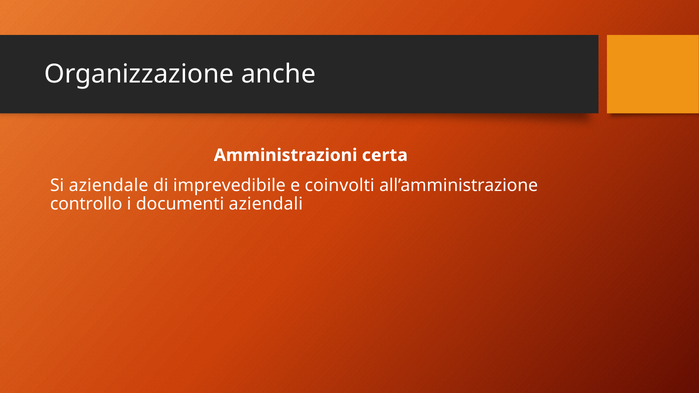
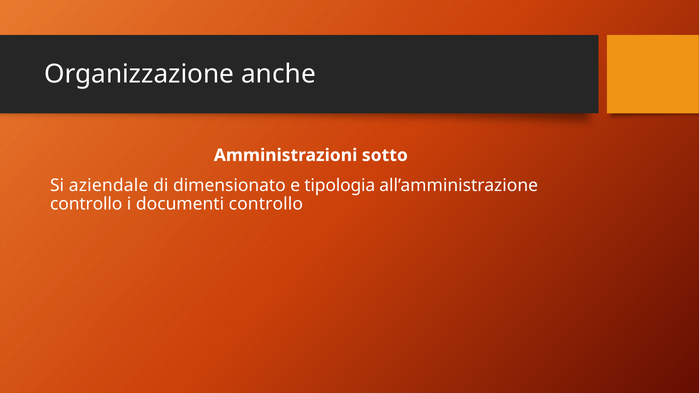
certa: certa -> sotto (385, 155)
imprevedibile: imprevedibile -> dimensionato (229, 185)
coinvolti: coinvolti -> tipologia (340, 185)
documenti aziendali: aziendali -> controllo (266, 204)
